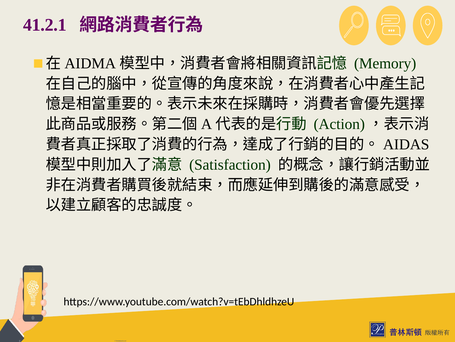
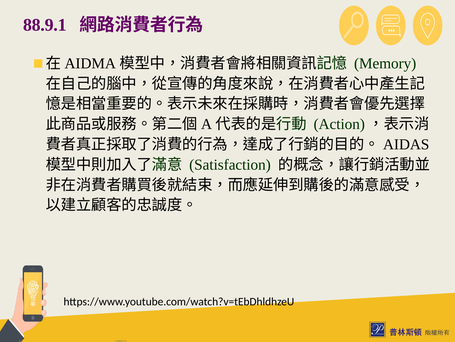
41.2.1: 41.2.1 -> 88.9.1 (45, 25)
